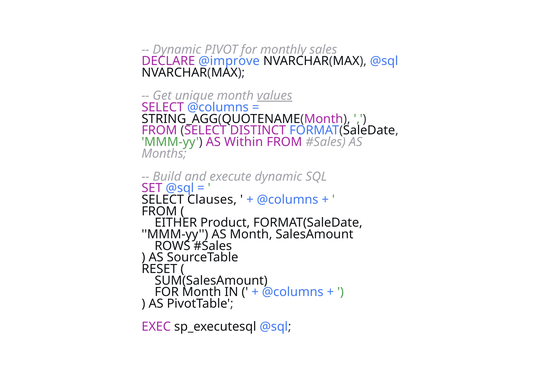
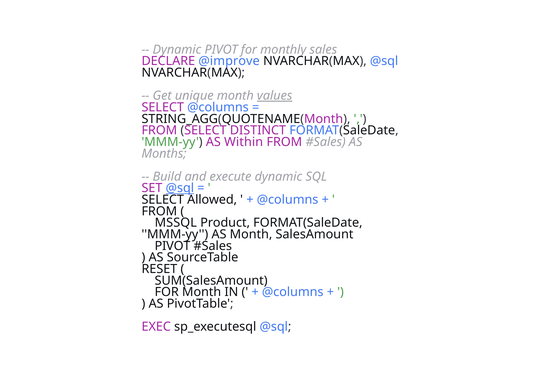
@sql underline: none -> present (180, 188)
Clauses: Clauses -> Allowed (212, 200)
EITHER: EITHER -> MSSQL (176, 223)
ROWS: ROWS -> PIVOT (172, 246)
